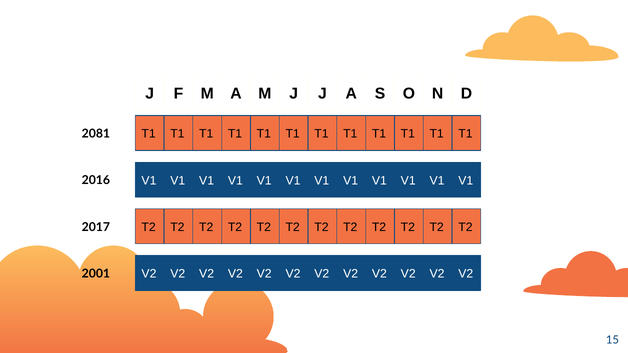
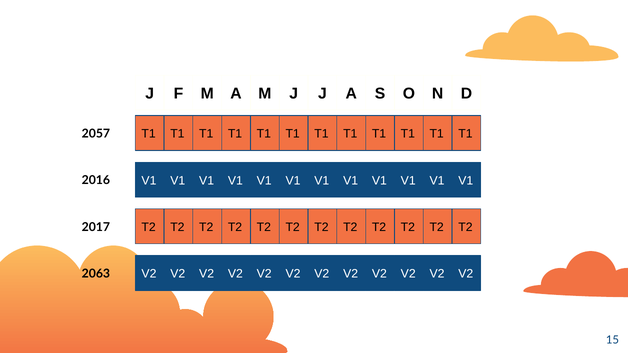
2081: 2081 -> 2057 (96, 134)
2001: 2001 -> 2063 (96, 274)
